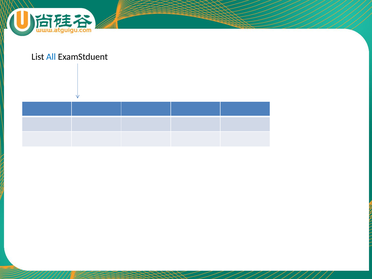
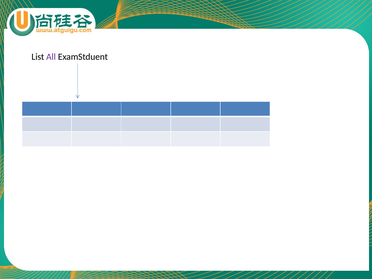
All colour: blue -> purple (51, 57)
